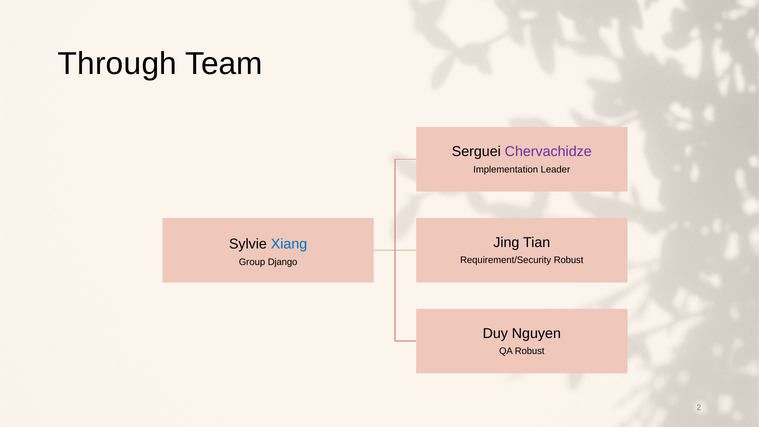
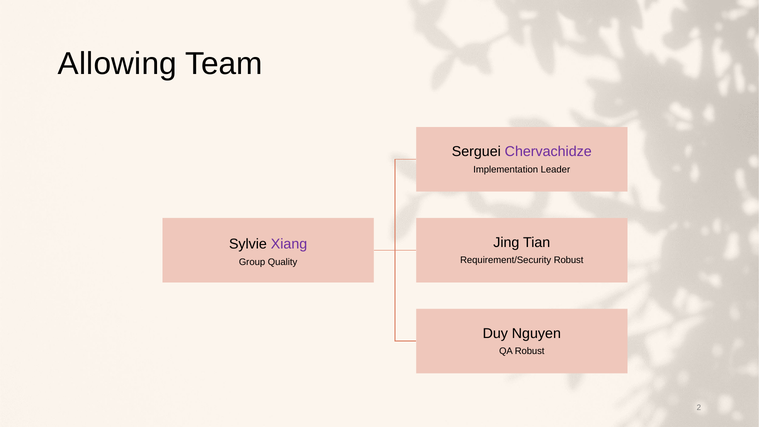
Through: Through -> Allowing (117, 64)
Xiang colour: blue -> purple (289, 244)
Django: Django -> Quality (283, 262)
